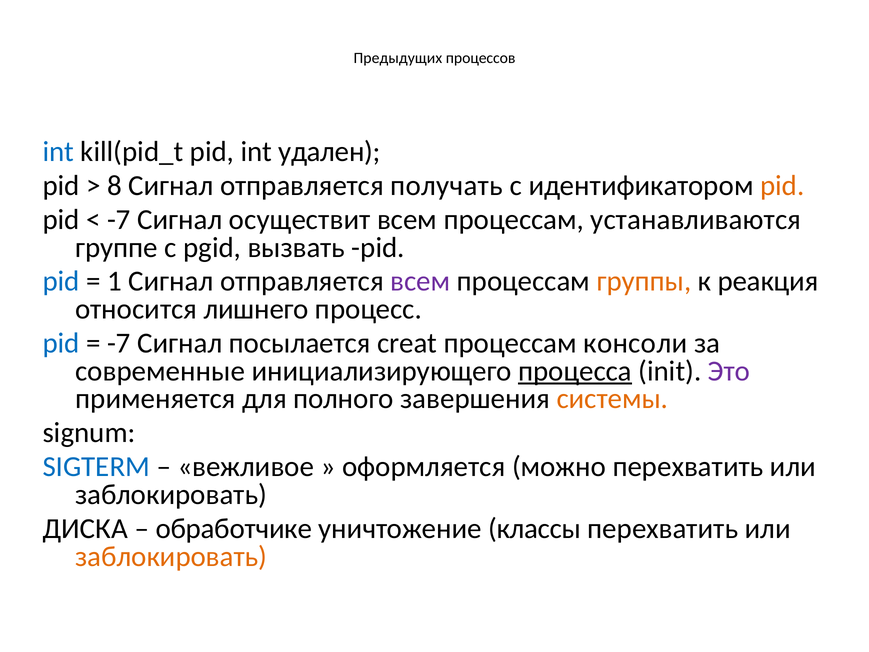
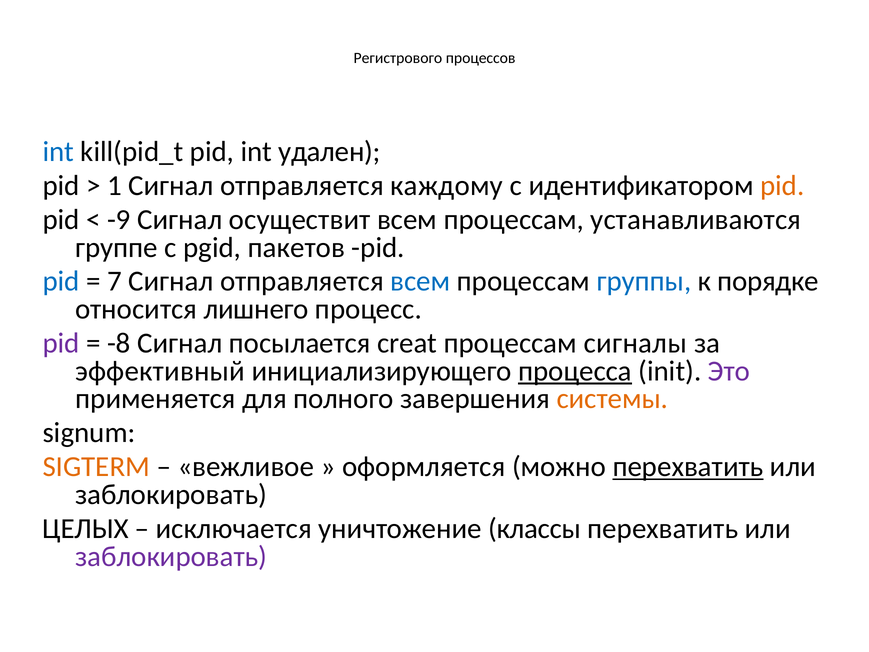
Предыдущих: Предыдущих -> Регистрового (398, 58)
8: 8 -> 1 (114, 186)
получать: получать -> каждому (447, 186)
-7: -7 -> -9 (119, 220)
вызвать: вызвать -> пакетов (296, 247)
1: 1 -> 7 (114, 281)
всем colour: purple -> blue (420, 281)
группы colour: orange -> blue (644, 281)
реакция: реакция -> порядке (768, 281)
pid colour: blue -> purple (61, 343)
-7: -7 -> -8 (119, 343)
консоли: консоли -> сигналы (635, 343)
современные: современные -> эффективный (160, 371)
SIGTERM colour: blue -> orange (96, 467)
перехватить underline: none -> present (688, 467)
ДИСКА: ДИСКА -> ЦЕЛЫХ (85, 528)
обработчике: обработчике -> исключается (234, 528)
заблокировать colour: orange -> purple (171, 556)
